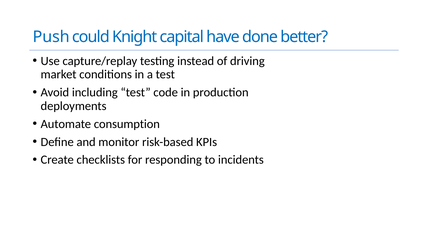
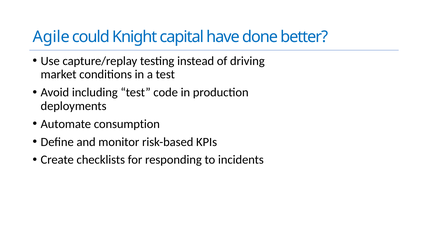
Push: Push -> Agile (51, 37)
